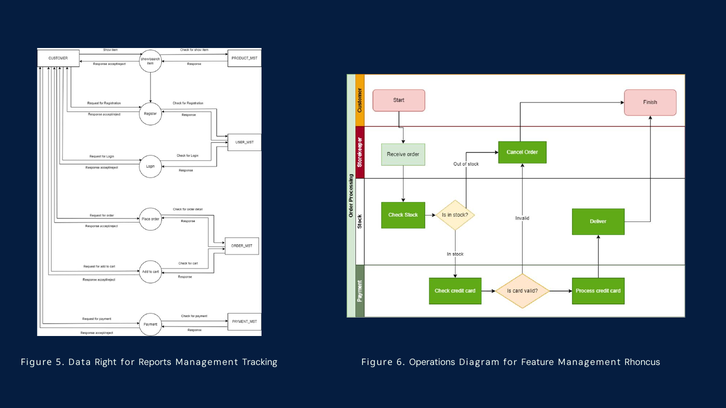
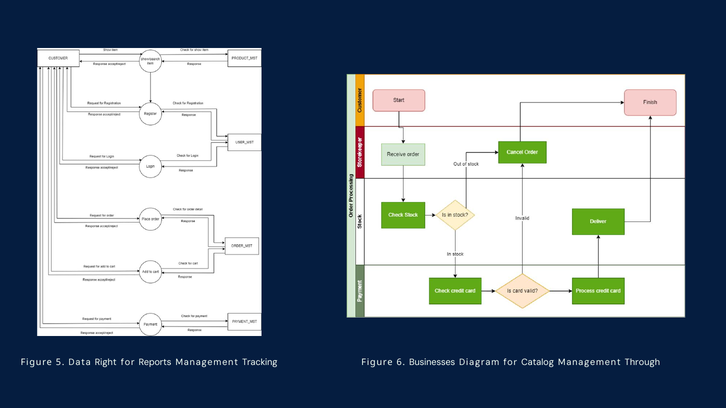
Operations: Operations -> Businesses (432, 363)
Feature: Feature -> Catalog (538, 363)
Rhoncus: Rhoncus -> Through (642, 363)
